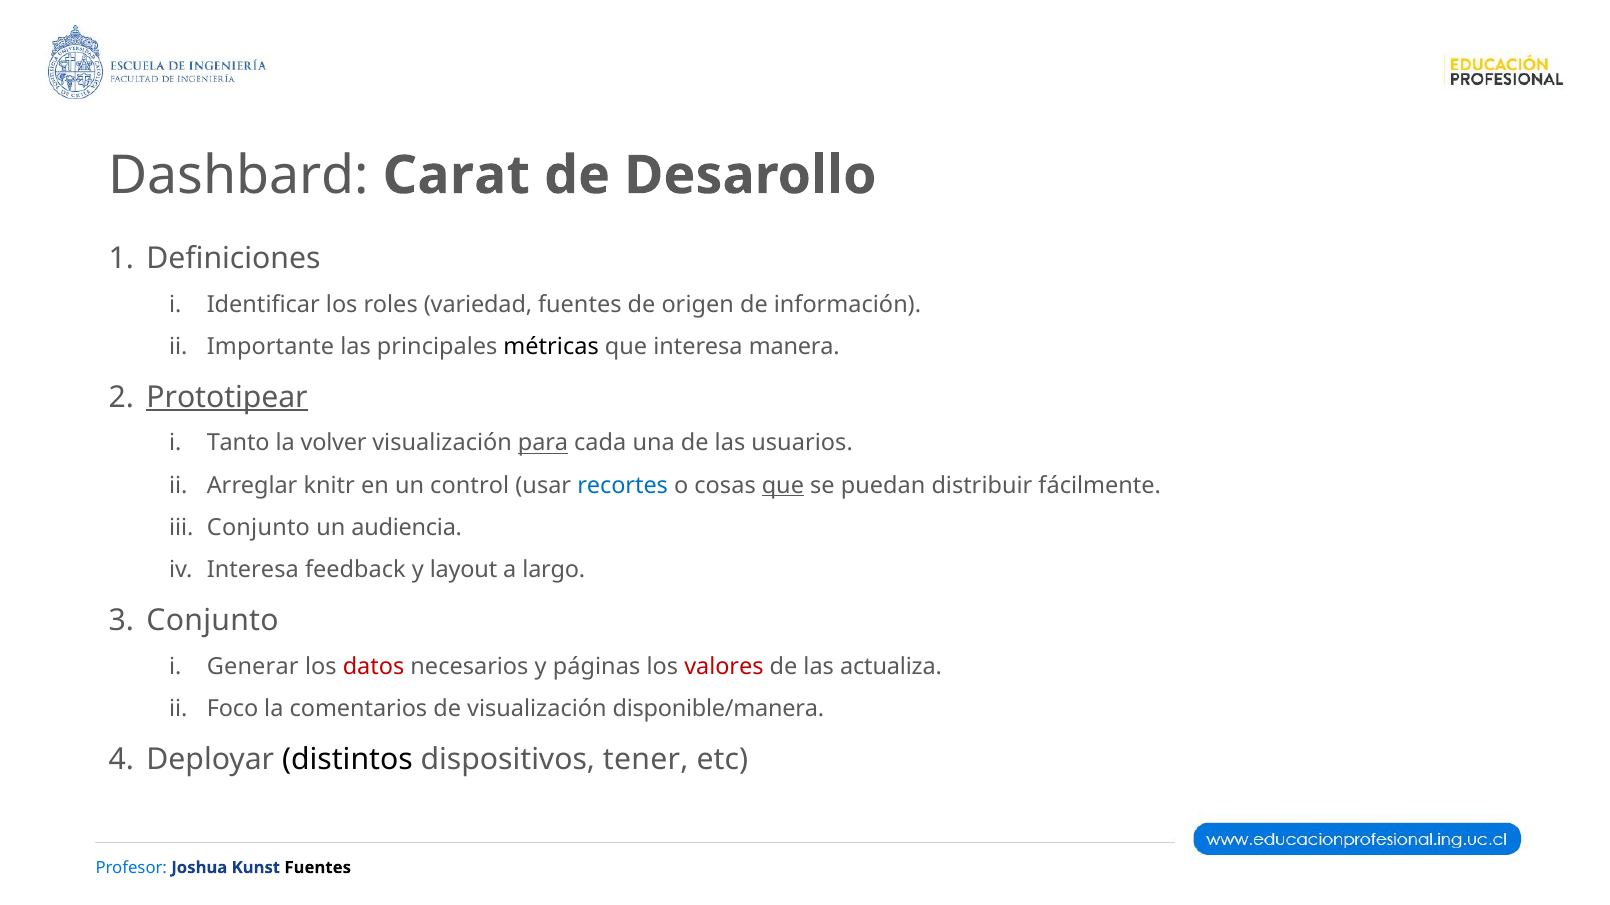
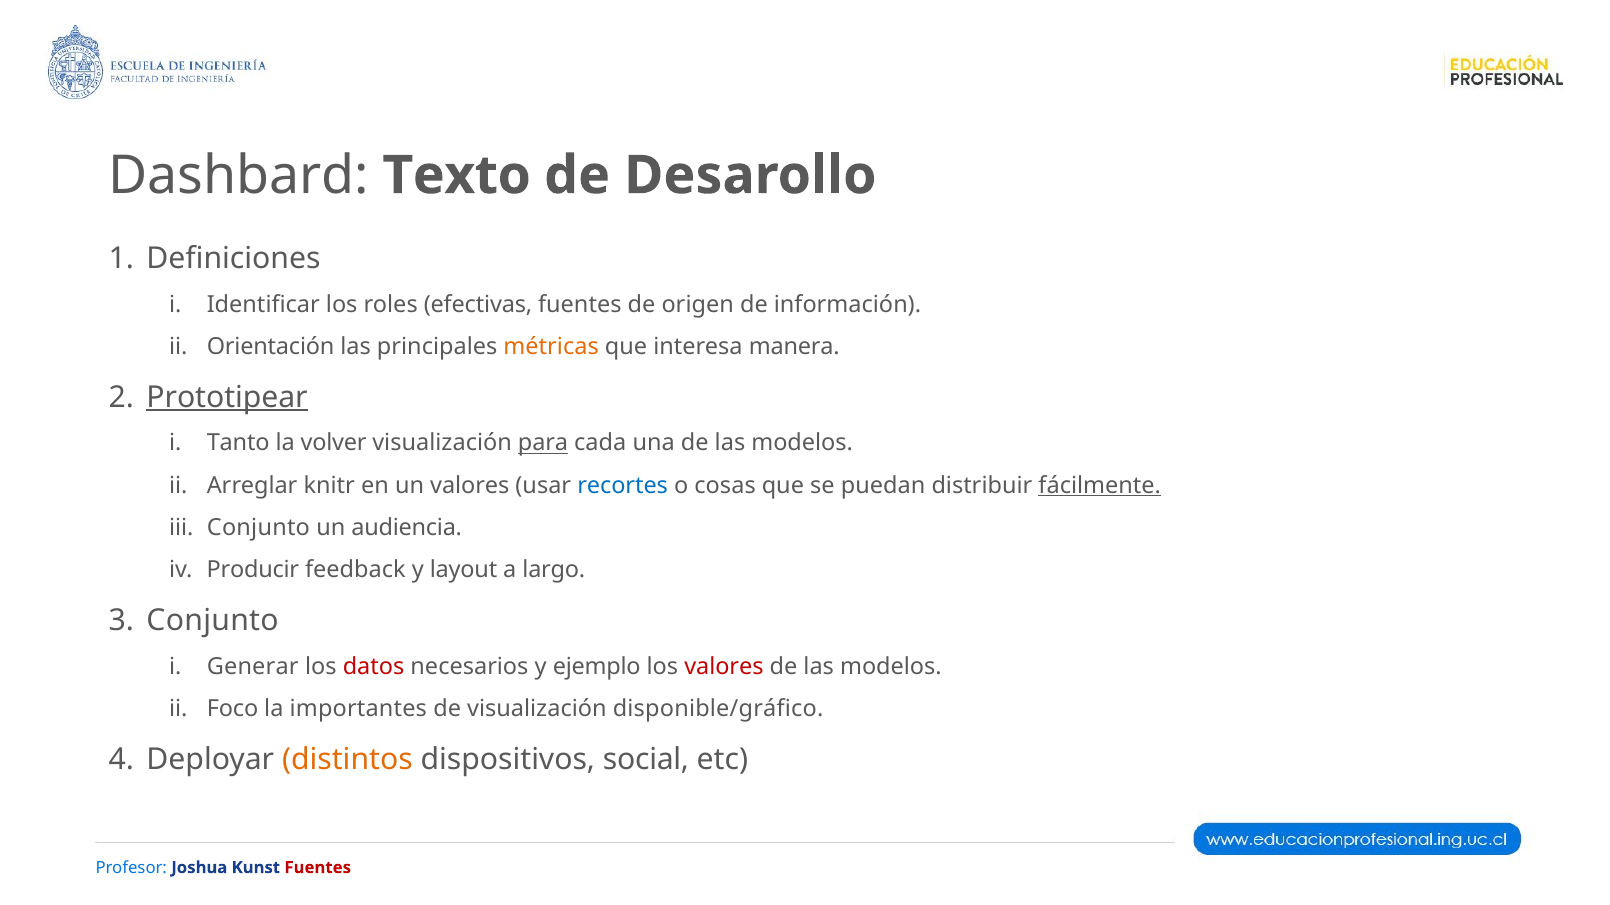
Carat: Carat -> Texto (457, 176)
variedad: variedad -> efectivas (478, 305)
Importante: Importante -> Orientación (271, 347)
métricas colour: black -> orange (551, 347)
una de las usuarios: usuarios -> modelos (802, 443)
un control: control -> valores (470, 486)
que underline: present -> none (783, 486)
fácilmente underline: none -> present (1100, 486)
Interesa: Interesa -> Producir (253, 570)
páginas: páginas -> ejemplo (597, 667)
actualiza: actualiza -> modelos (891, 667)
comentarios: comentarios -> importantes (358, 709)
disponible/manera: disponible/manera -> disponible/gráfico (718, 709)
distintos colour: black -> orange (347, 760)
tener: tener -> social (646, 760)
Fuentes colour: black -> red (318, 868)
